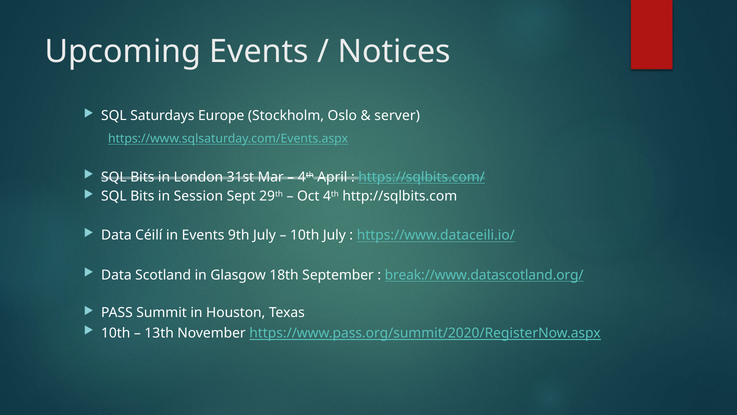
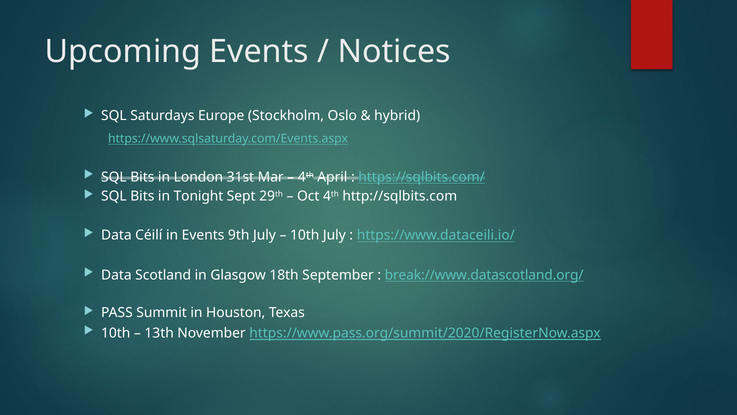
server: server -> hybrid (397, 115)
Session: Session -> Tonight (198, 196)
